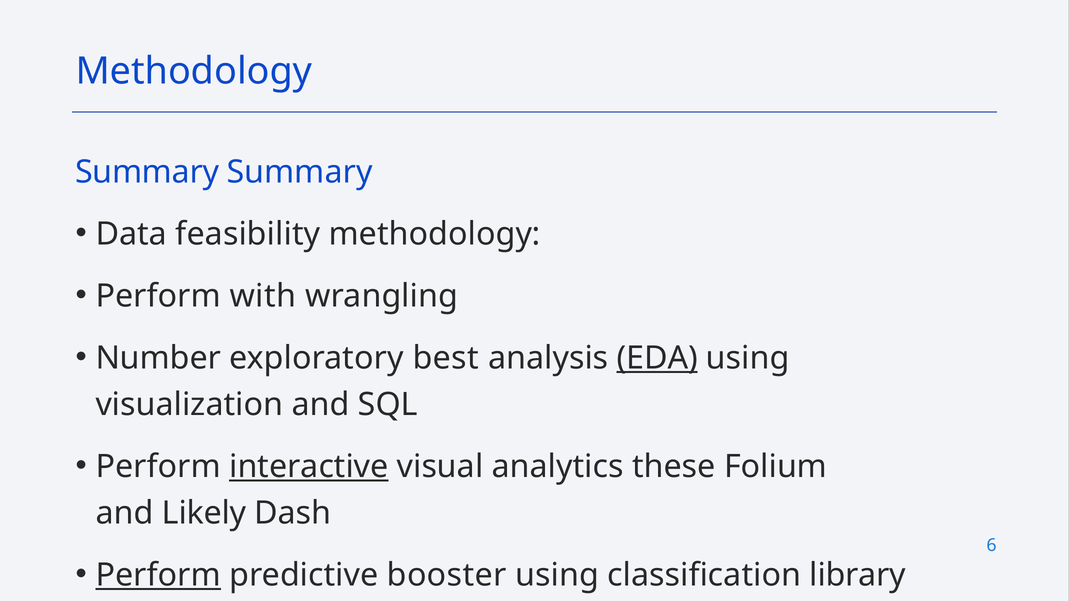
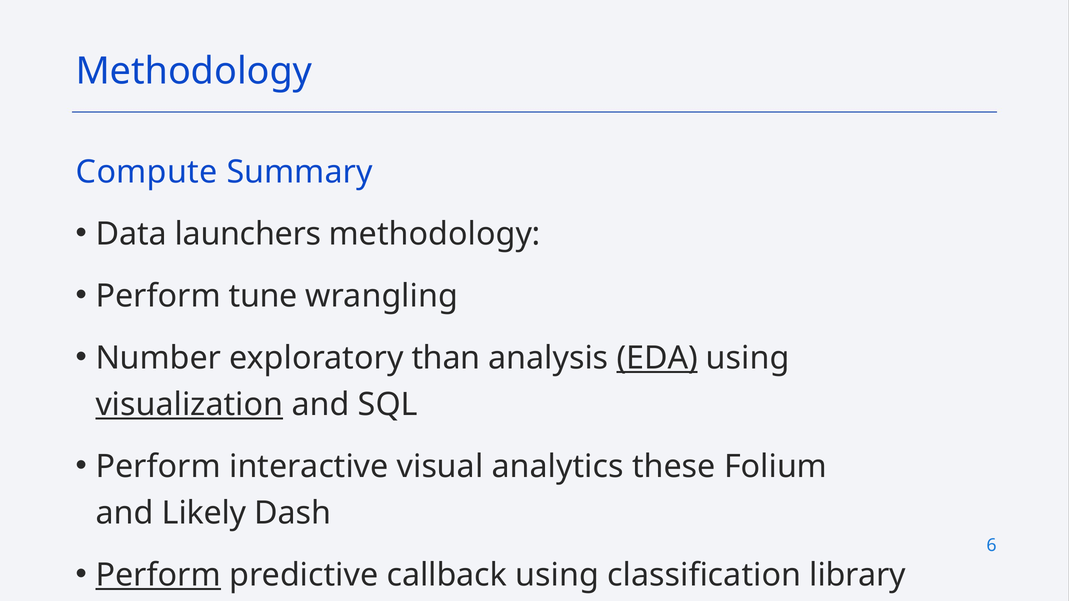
Summary: Summary -> Compute (147, 172)
feasibility: feasibility -> launchers (248, 234)
with: with -> tune (263, 296)
best: best -> than (446, 358)
visualization underline: none -> present (189, 405)
interactive underline: present -> none (309, 467)
booster: booster -> callback (447, 575)
